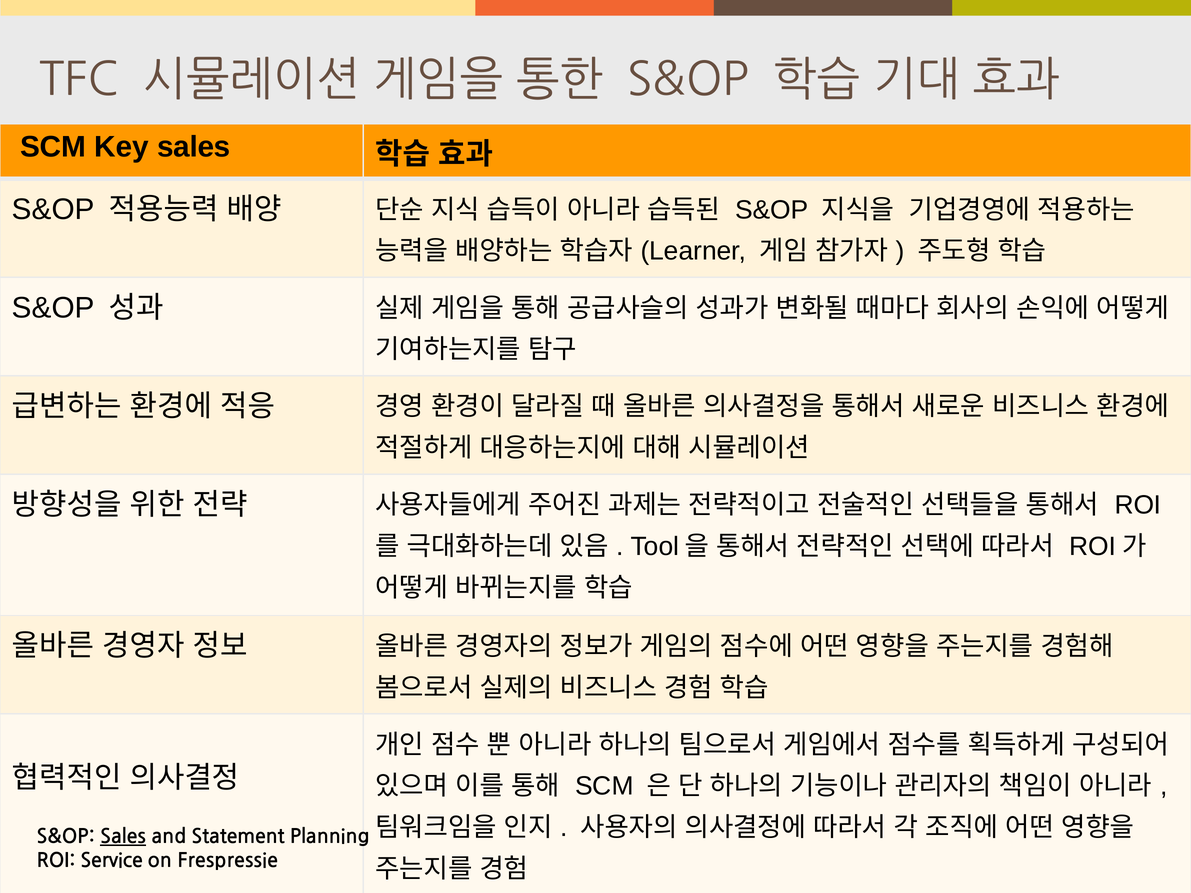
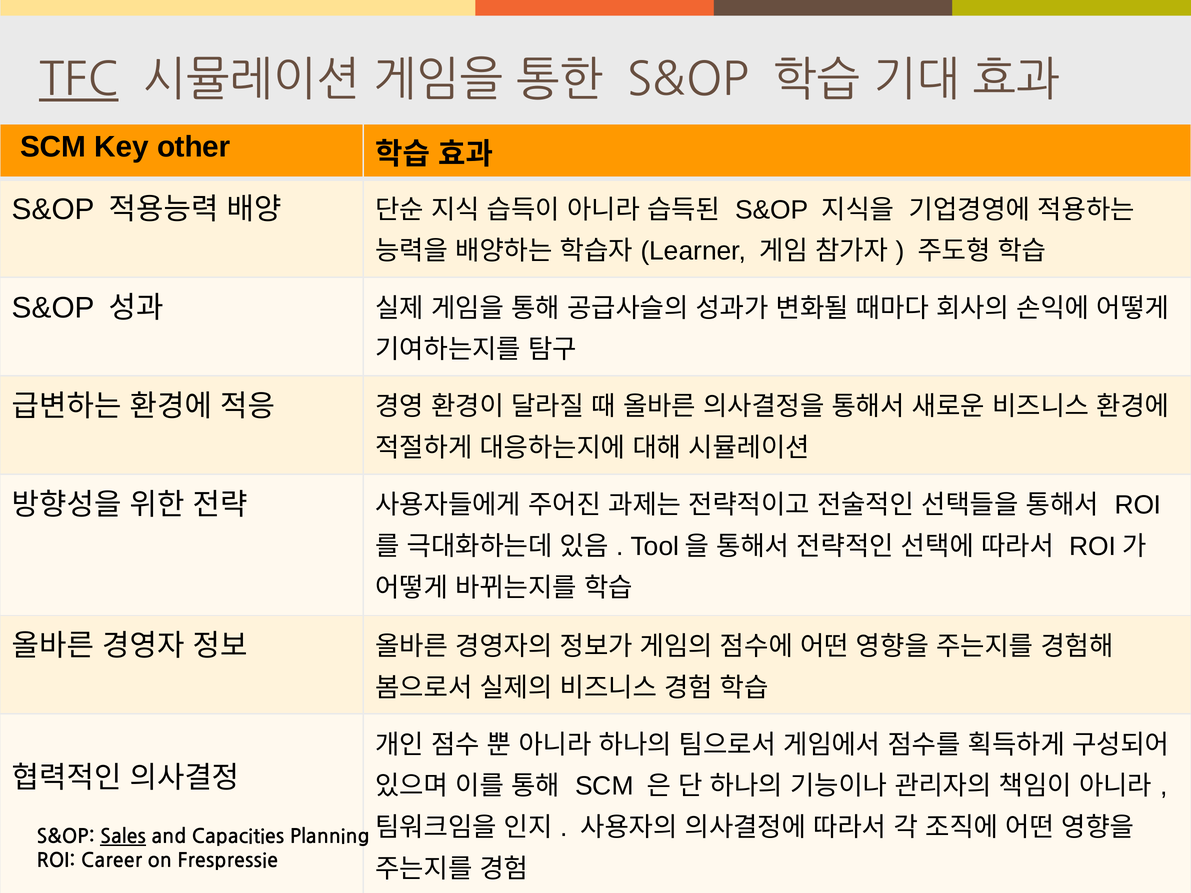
TFC underline: none -> present (79, 80)
Key sales: sales -> other (194, 147)
Statement: Statement -> Capacities (238, 837)
Service: Service -> Career (111, 861)
